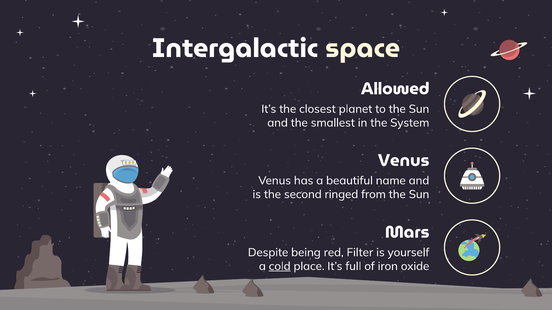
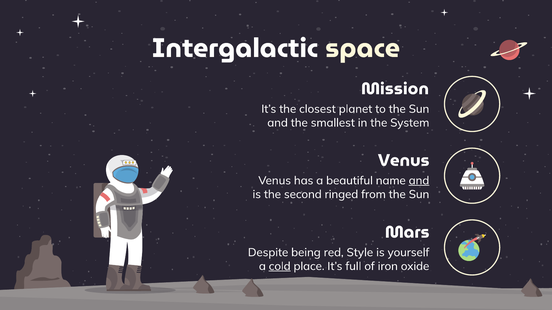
Allowed: Allowed -> Mission (395, 89)
and underline: none -> present (419, 181)
Filter: Filter -> Style (360, 253)
